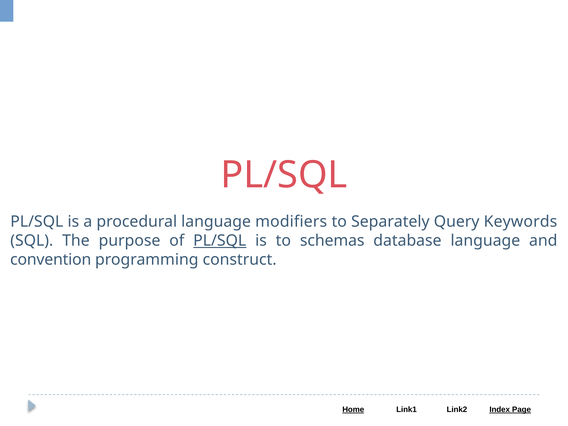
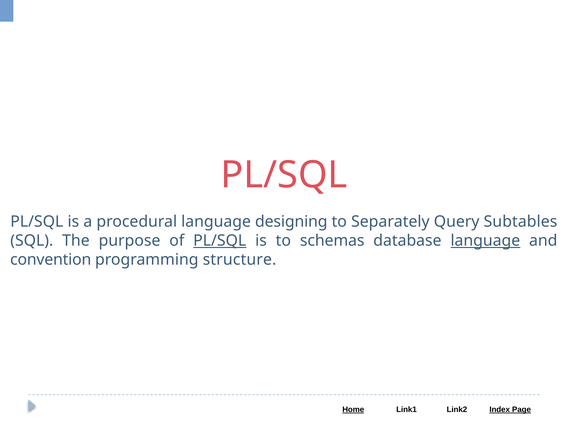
modifiers: modifiers -> designing (291, 222)
Keywords: Keywords -> Subtables (521, 222)
language underline: none -> present (485, 241)
construct: construct -> structure (240, 260)
